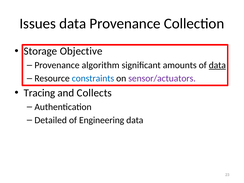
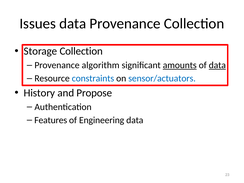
Storage Objective: Objective -> Collection (81, 51)
amounts underline: none -> present (180, 65)
sensor/actuators colour: purple -> blue (162, 78)
Tracing: Tracing -> History (39, 93)
Collects: Collects -> Propose (94, 93)
Detailed: Detailed -> Features (51, 120)
